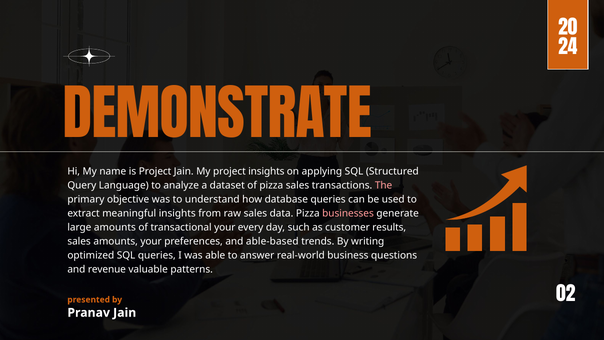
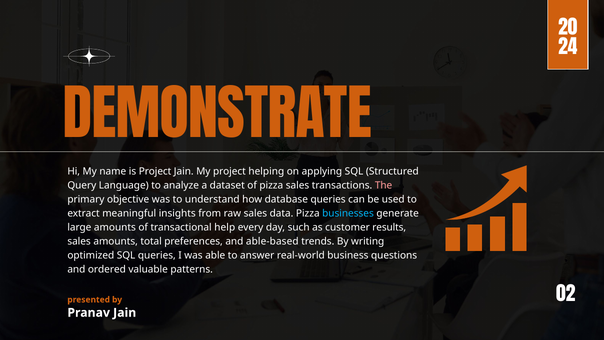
project insights: insights -> helping (266, 171)
businesses colour: pink -> light blue (348, 213)
transactional your: your -> help (225, 227)
amounts your: your -> total (151, 241)
revenue: revenue -> ordered (107, 269)
